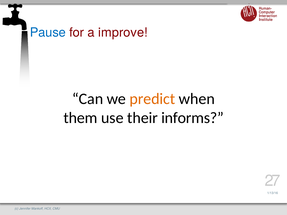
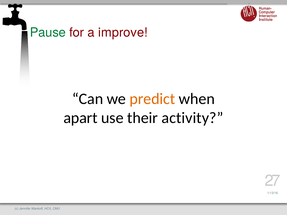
Pause colour: blue -> green (48, 33)
them: them -> apart (80, 118)
informs: informs -> activity (192, 118)
